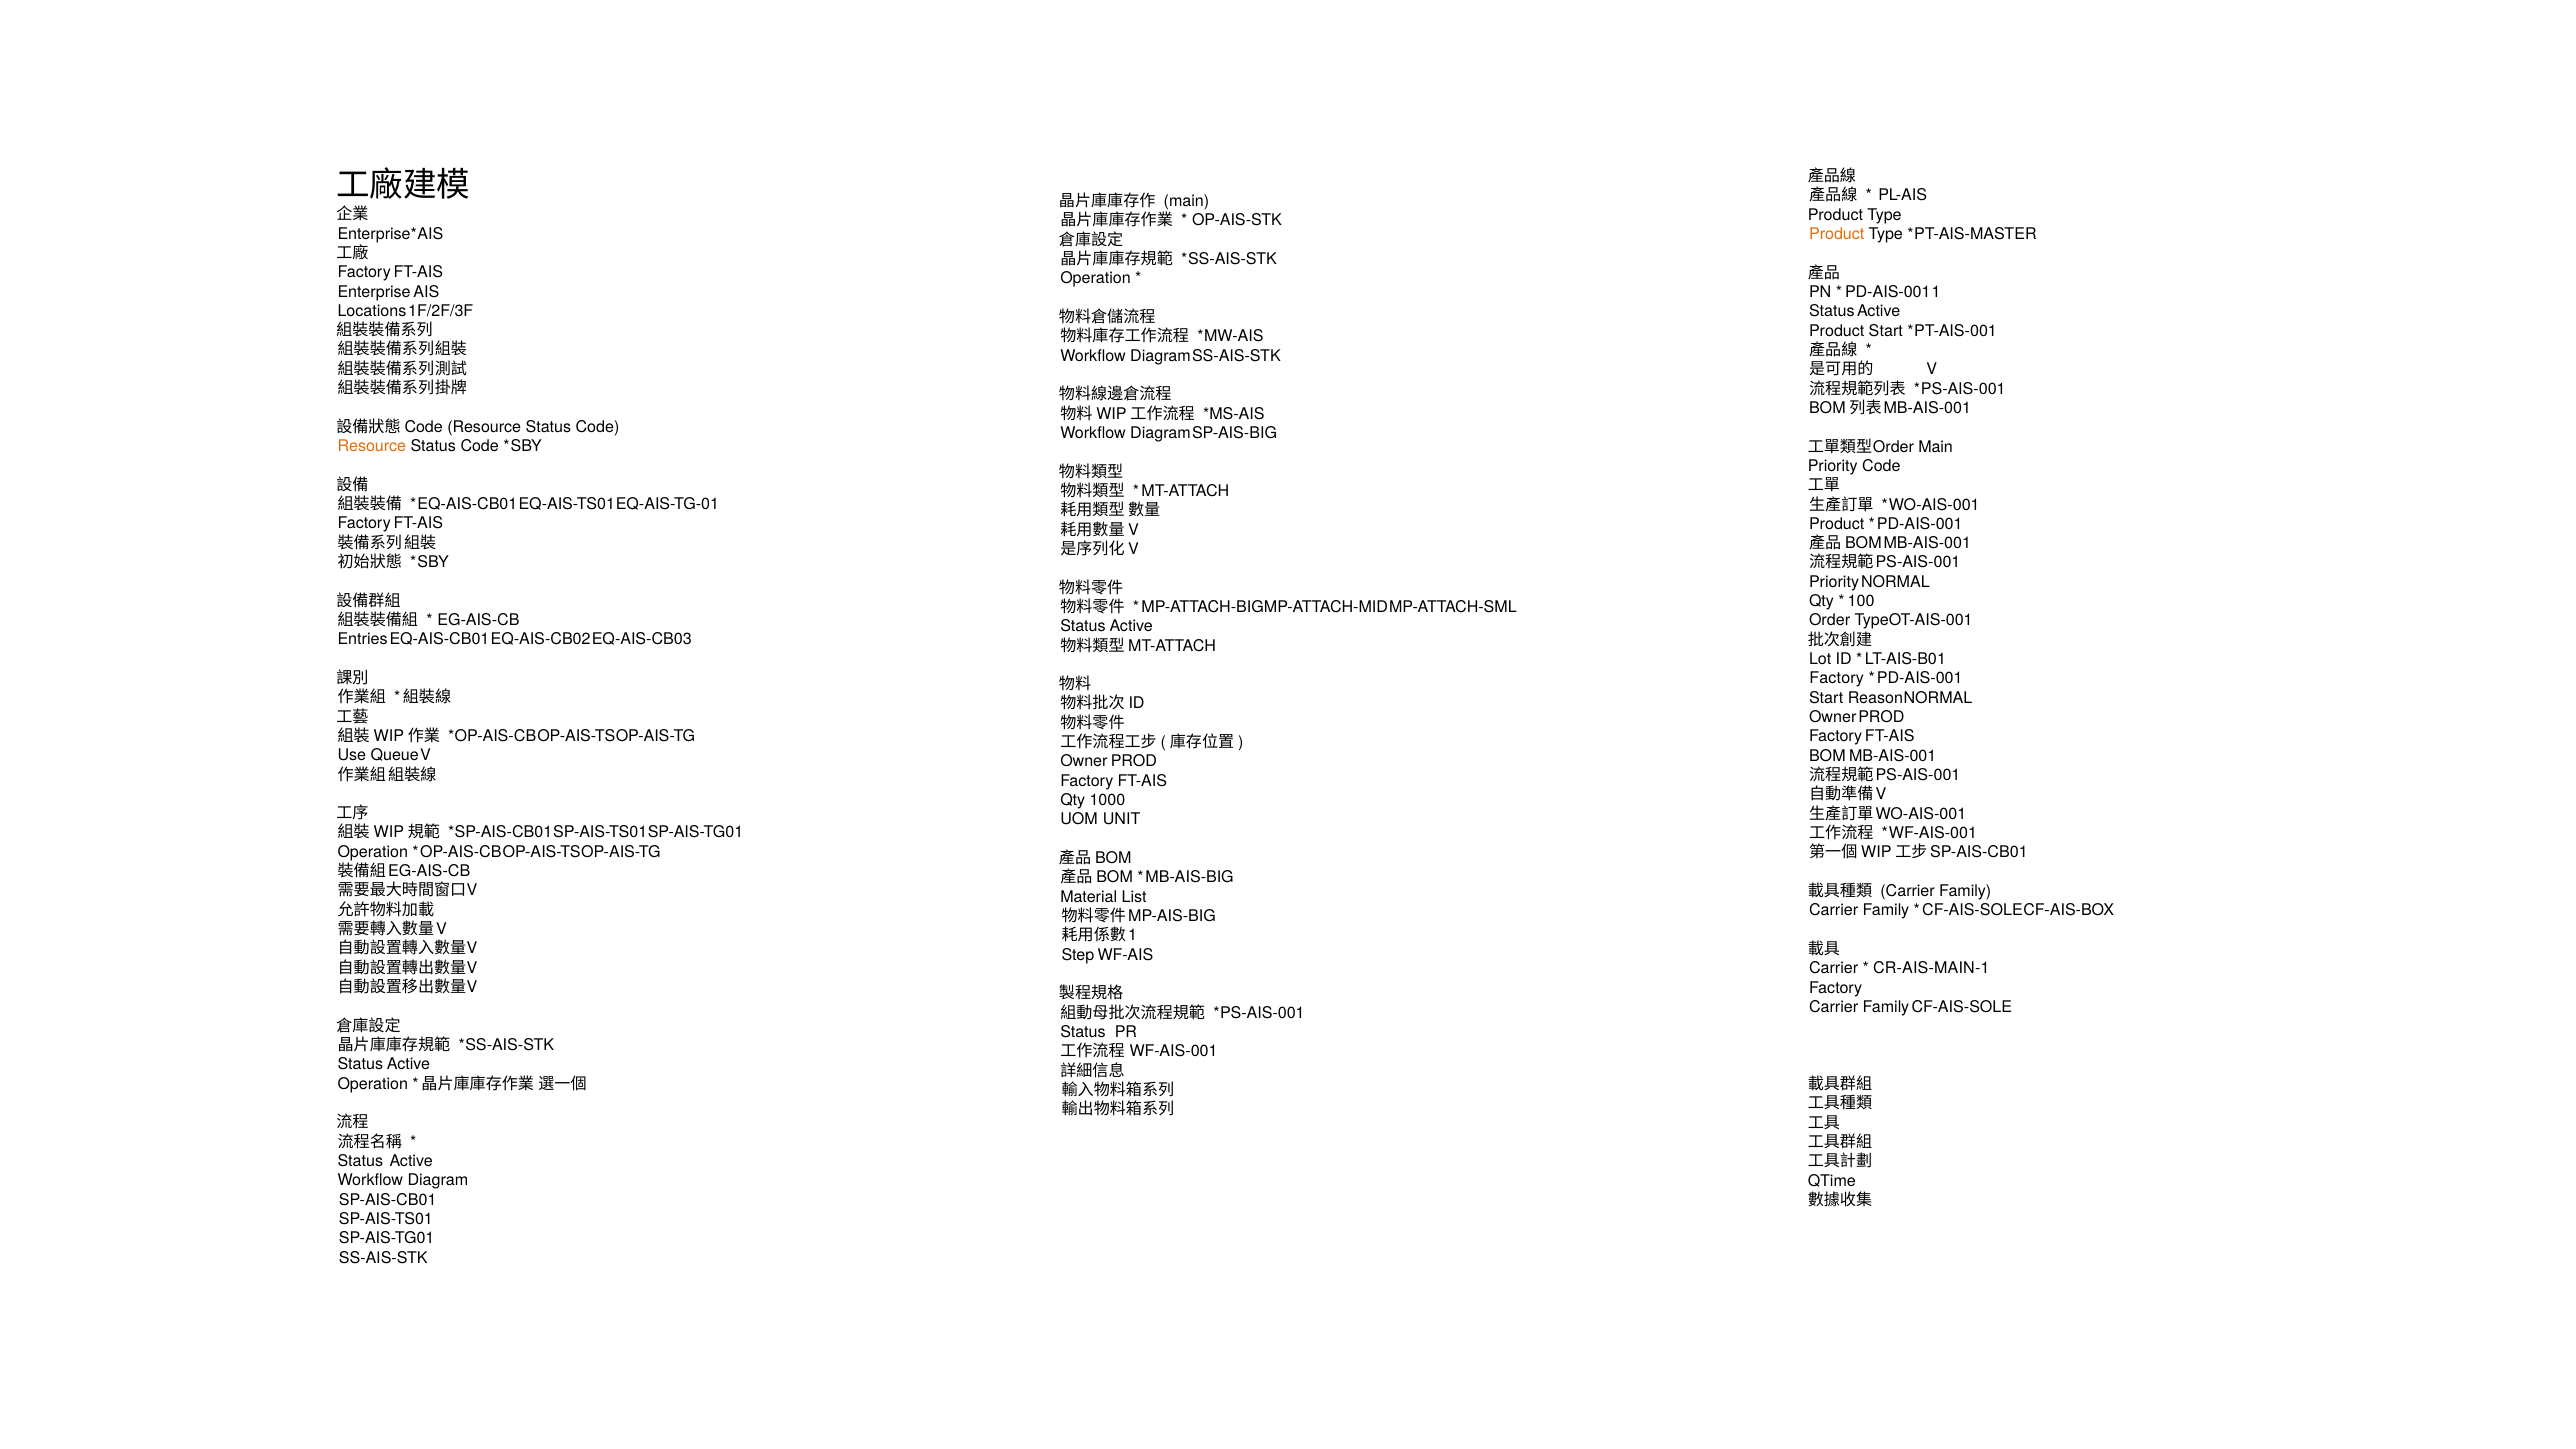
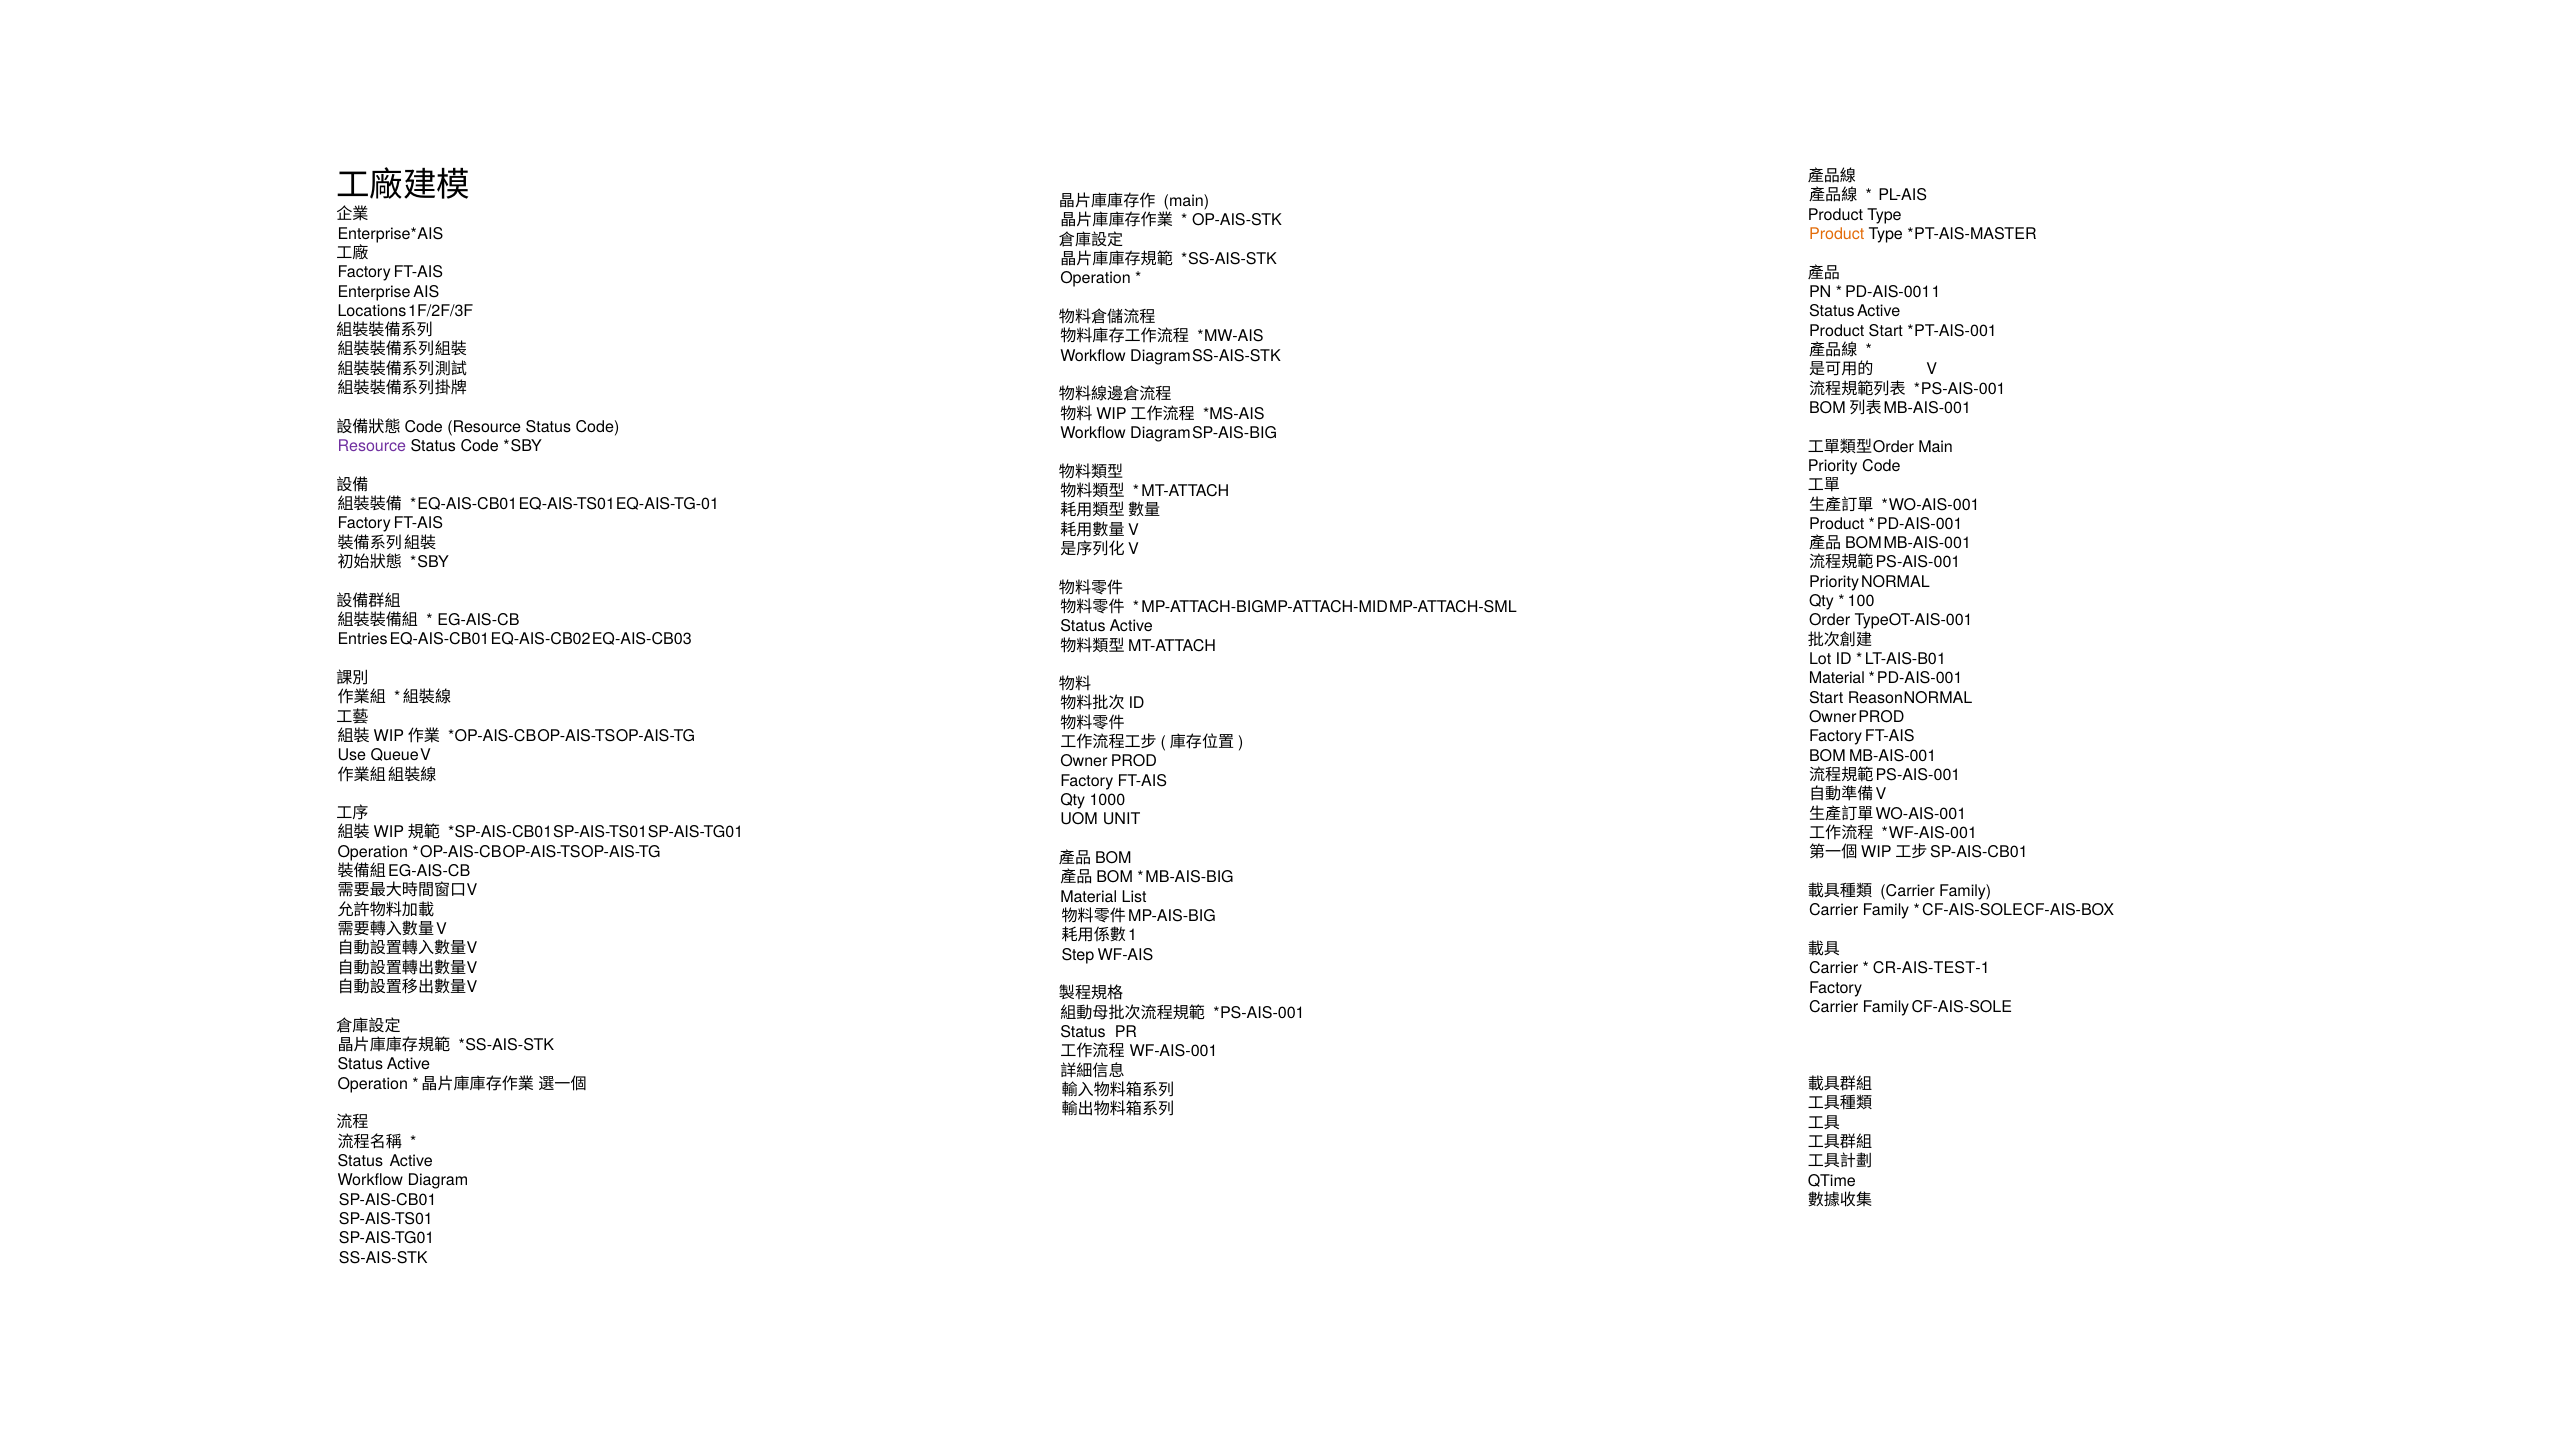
Resource colour: orange -> purple (372, 446)
Factory: Factory -> Material (1837, 679)
CR-AIS-MAIN-1: CR-AIS-MAIN-1 -> CR-AIS-TEST-1 (1931, 968)
